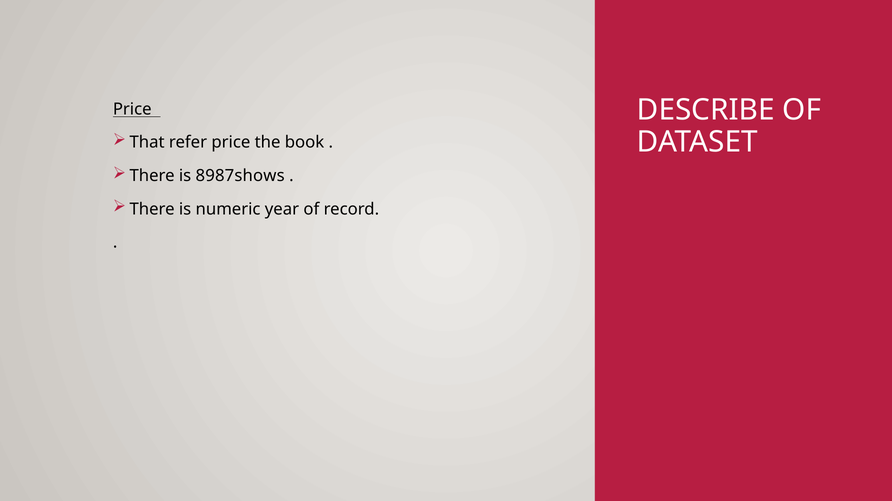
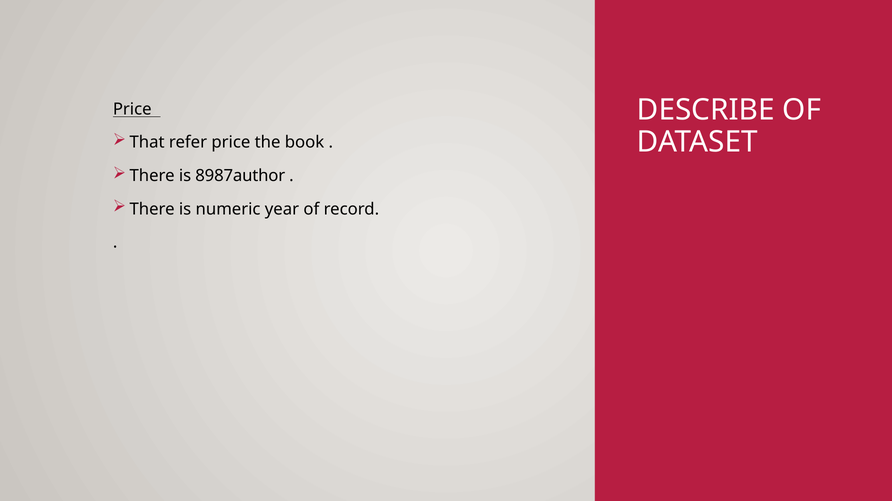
8987shows: 8987shows -> 8987author (240, 176)
